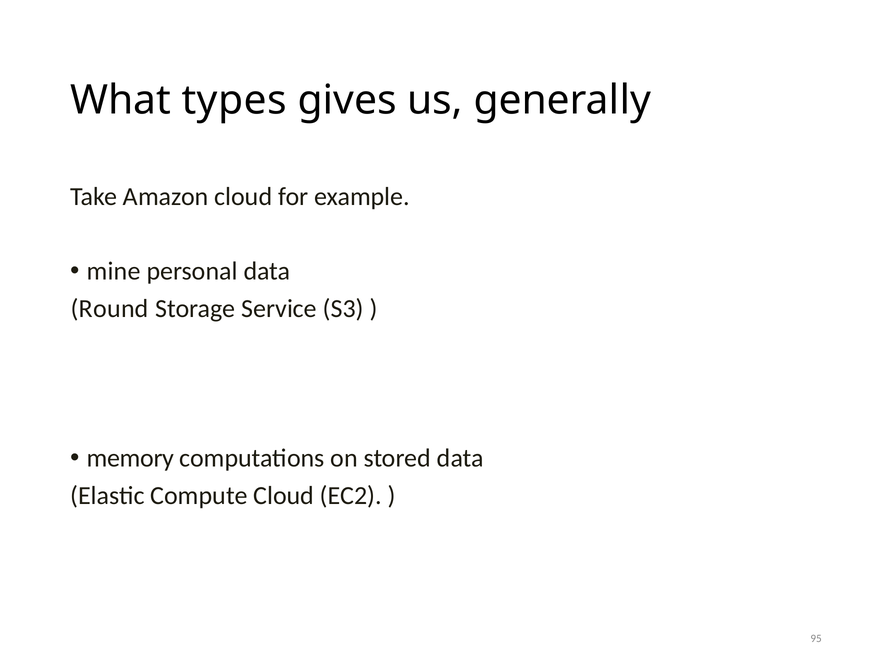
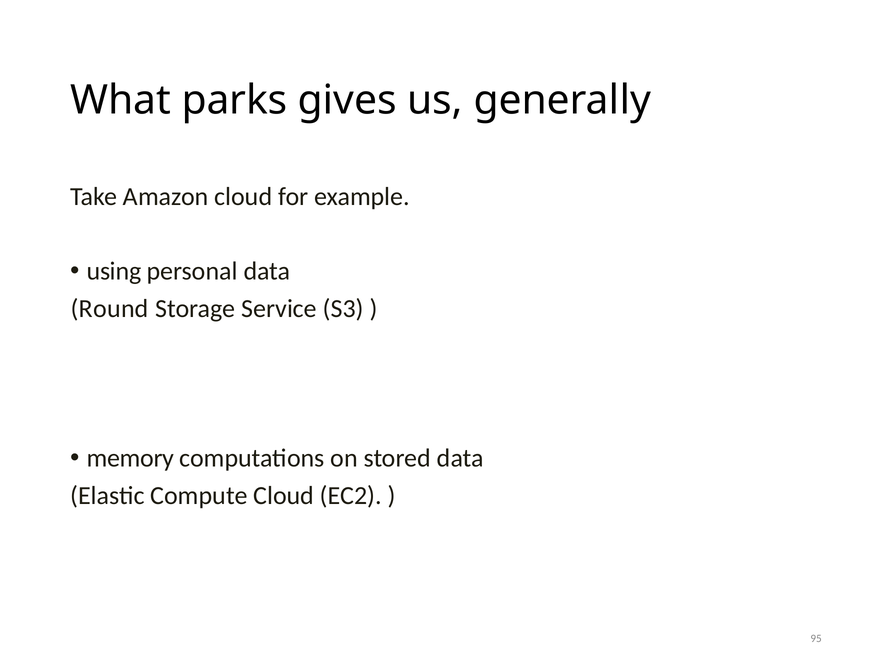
types: types -> parks (234, 100)
mine: mine -> using (114, 271)
